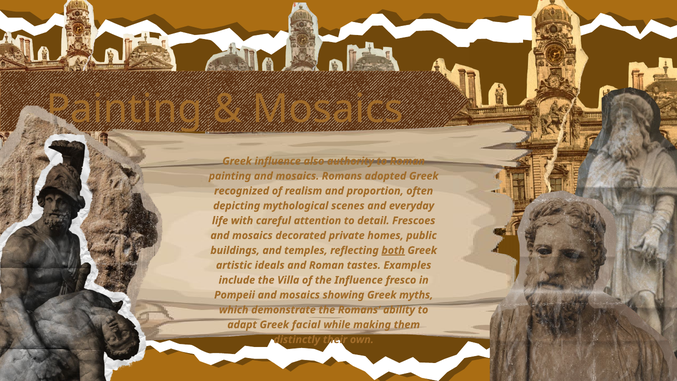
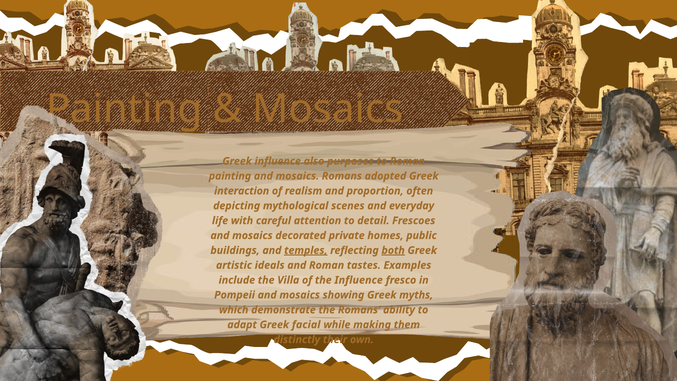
authority: authority -> purposes (350, 161)
recognized: recognized -> interaction (242, 191)
temples underline: none -> present (306, 250)
